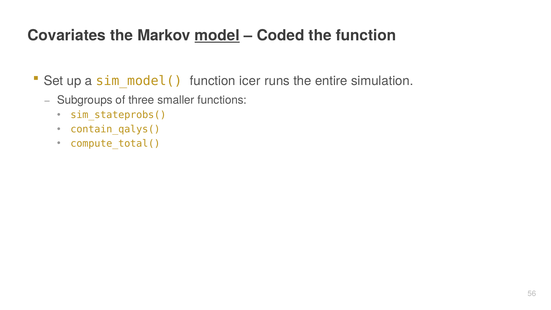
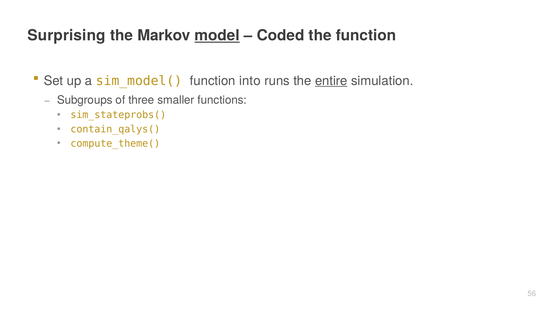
Covariates: Covariates -> Surprising (67, 35)
icer: icer -> into (250, 81)
entire underline: none -> present (331, 81)
compute_total(: compute_total( -> compute_theme( (115, 144)
